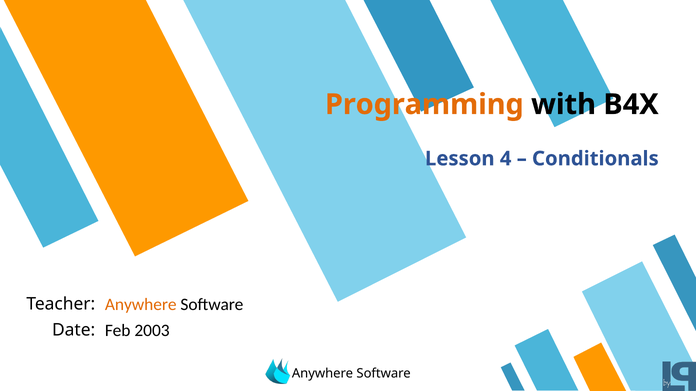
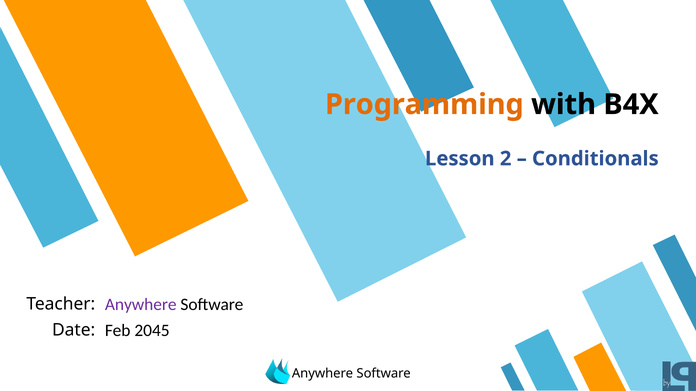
4: 4 -> 2 (506, 159)
Anywhere colour: orange -> purple (141, 305)
2003: 2003 -> 2045 (152, 331)
